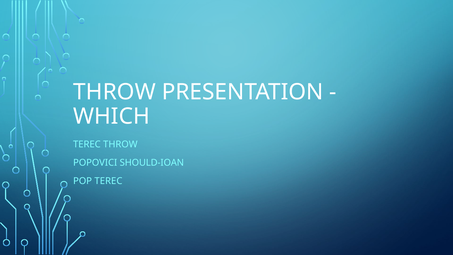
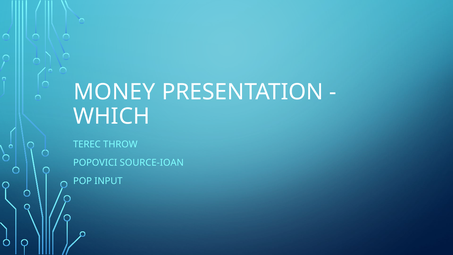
THROW: THROW -> MONEY (114, 92)
SHOULD-IOAN: SHOULD-IOAN -> SOURCE-IOAN (152, 162)
POP TEREC: TEREC -> INPUT (108, 181)
